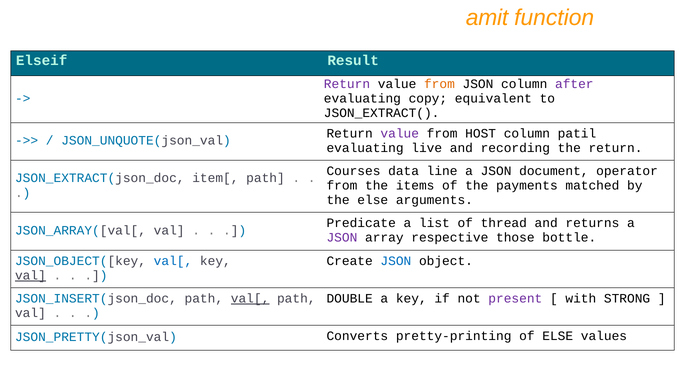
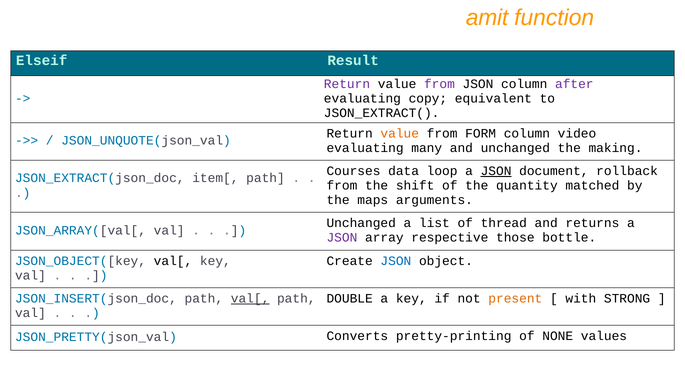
from colour: orange -> purple (439, 84)
value colour: purple -> orange (400, 133)
HOST: HOST -> FORM (481, 133)
patil: patil -> video (577, 133)
live: live -> many (427, 148)
and recording: recording -> unchanged (515, 148)
the return: return -> making (616, 148)
line: line -> loop (442, 171)
JSON underline: none -> present (496, 171)
operator: operator -> rollback (627, 171)
items: items -> shift (415, 186)
payments: payments -> quantity (527, 186)
the else: else -> maps (373, 200)
Predicate: Predicate -> Unchanged (361, 223)
val[ colour: blue -> black (173, 261)
val underline: present -> none (30, 276)
present colour: purple -> orange (515, 299)
of ELSE: ELSE -> NONE (558, 336)
